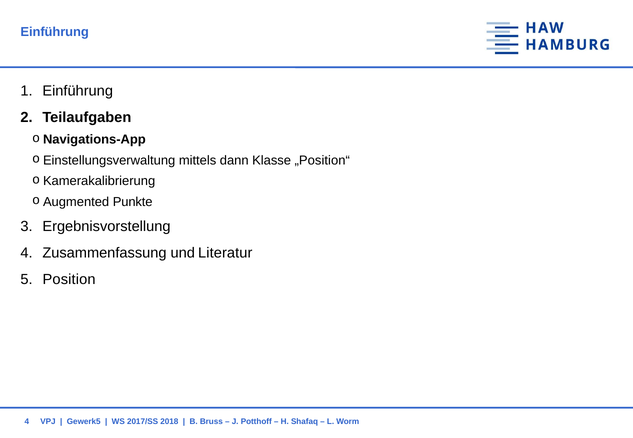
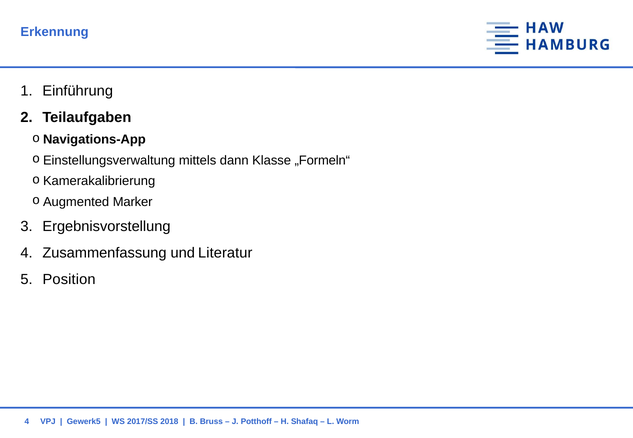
Einführung: Einführung -> Erkennung (55, 32)
„Position“: „Position“ -> „Formeln“ (322, 160)
Punkte: Punkte -> Marker (133, 202)
